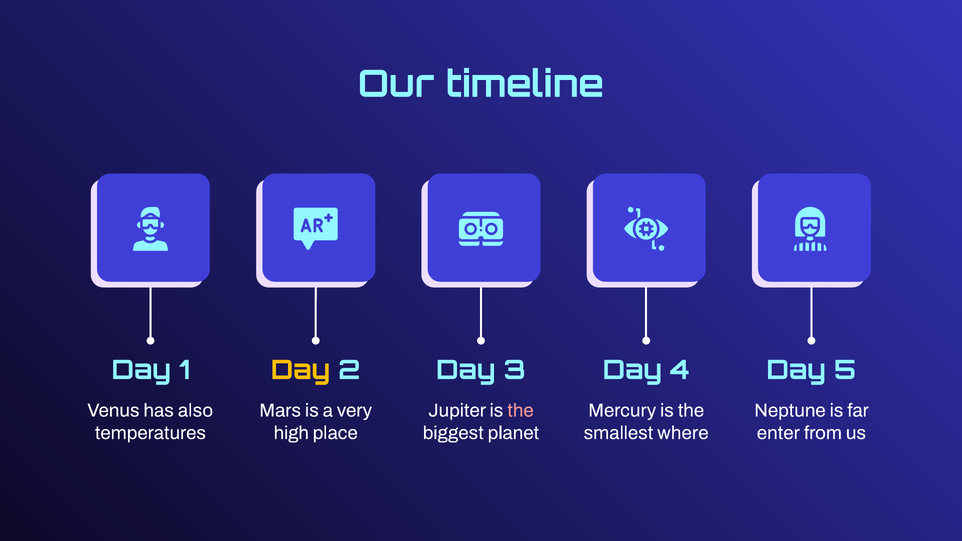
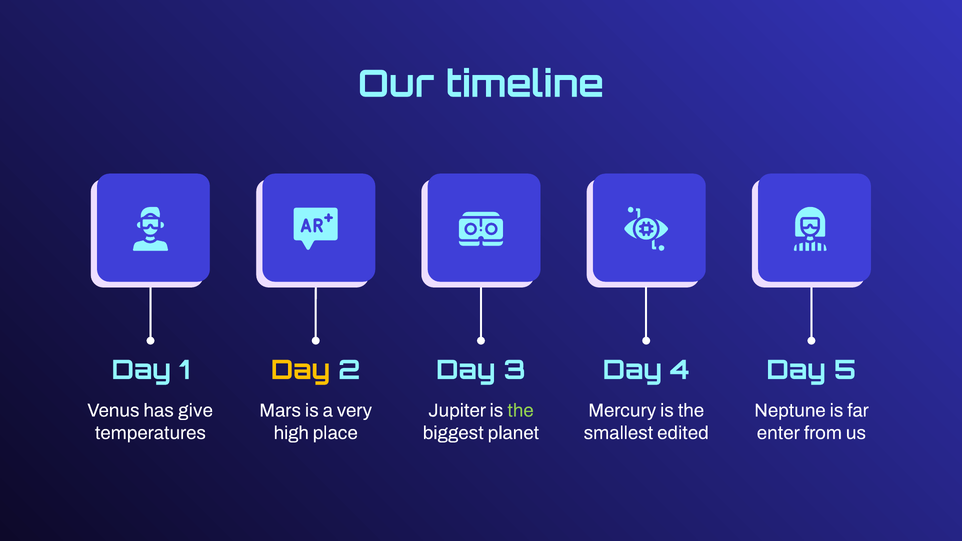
also: also -> give (195, 411)
the colour: pink -> light green (520, 411)
where: where -> edited (683, 433)
